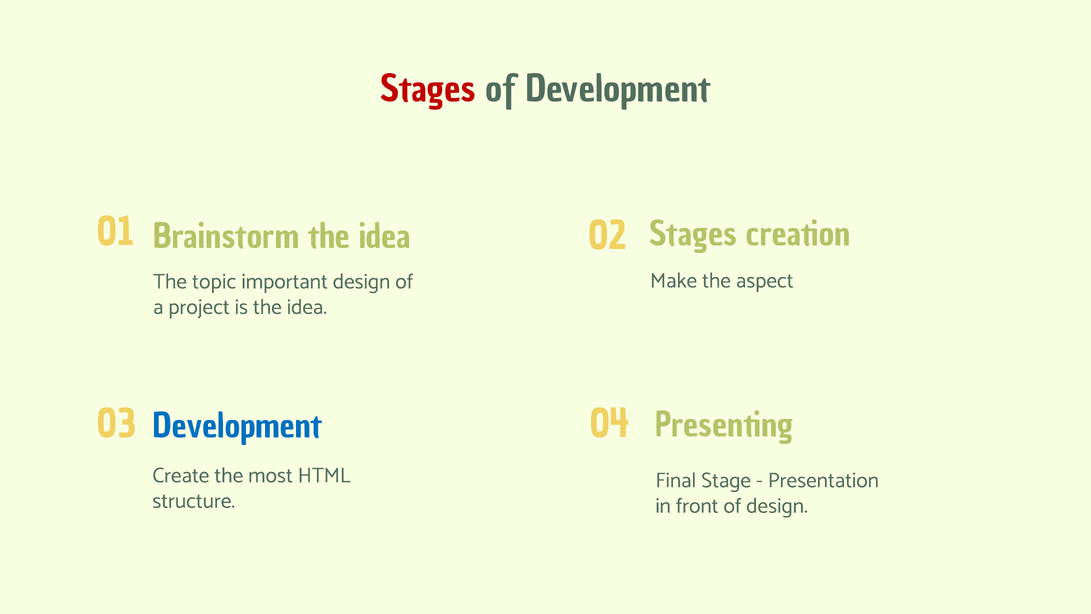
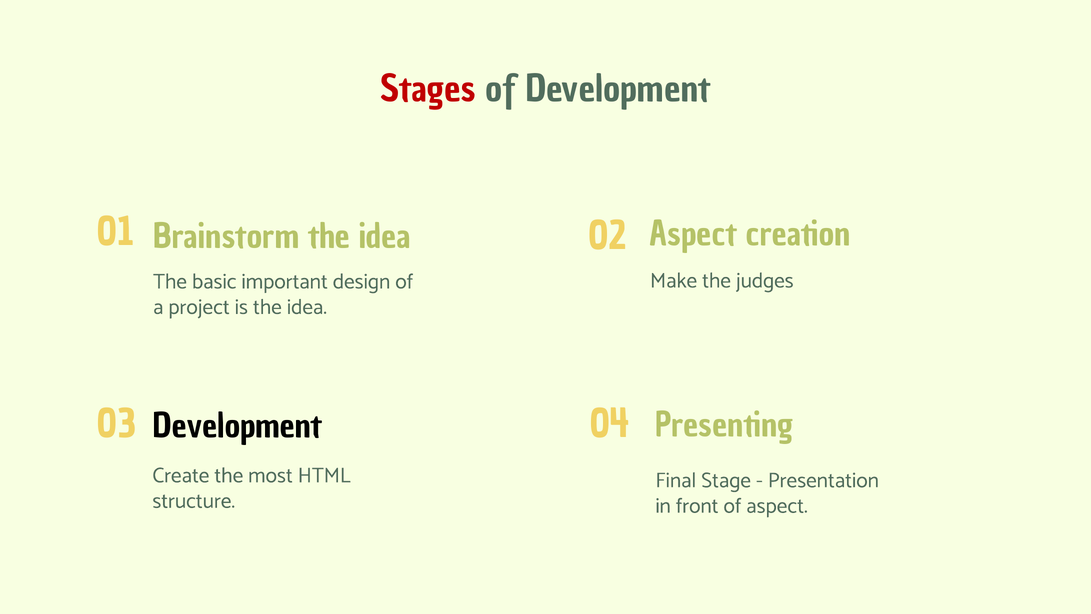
Stages: Stages -> Aspect (693, 234)
aspect: aspect -> judges (765, 280)
topic: topic -> basic (214, 281)
Development colour: blue -> black (238, 426)
of design: design -> aspect (777, 505)
